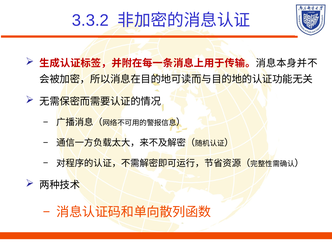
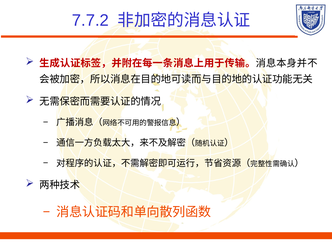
3.3.2: 3.3.2 -> 7.7.2 (90, 20)
